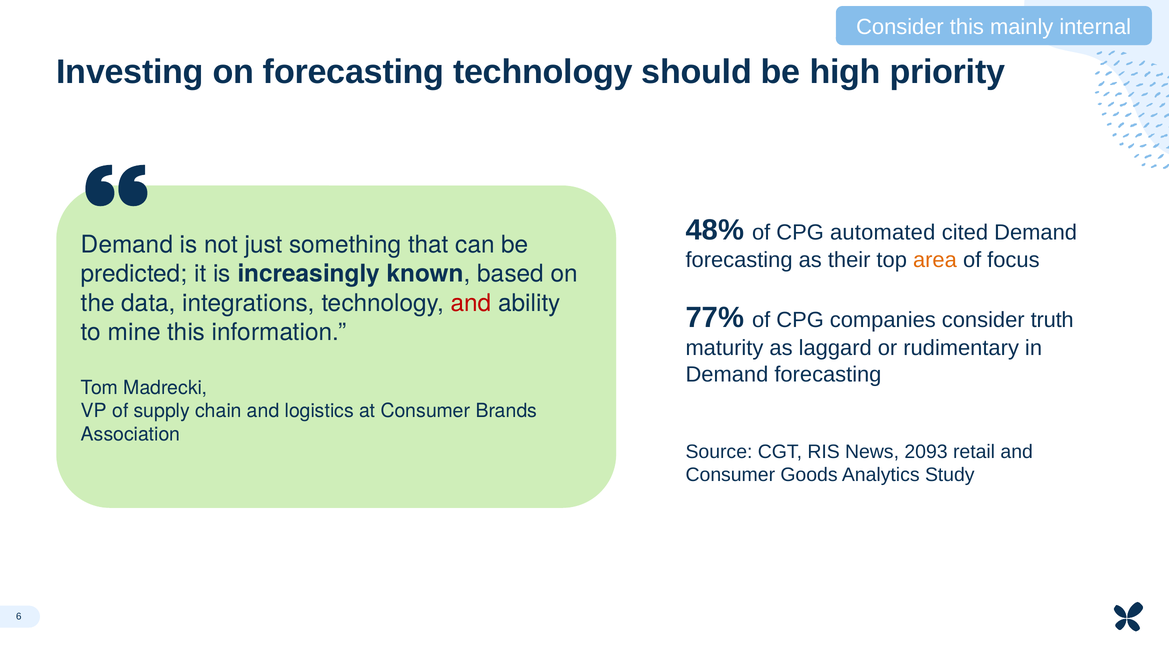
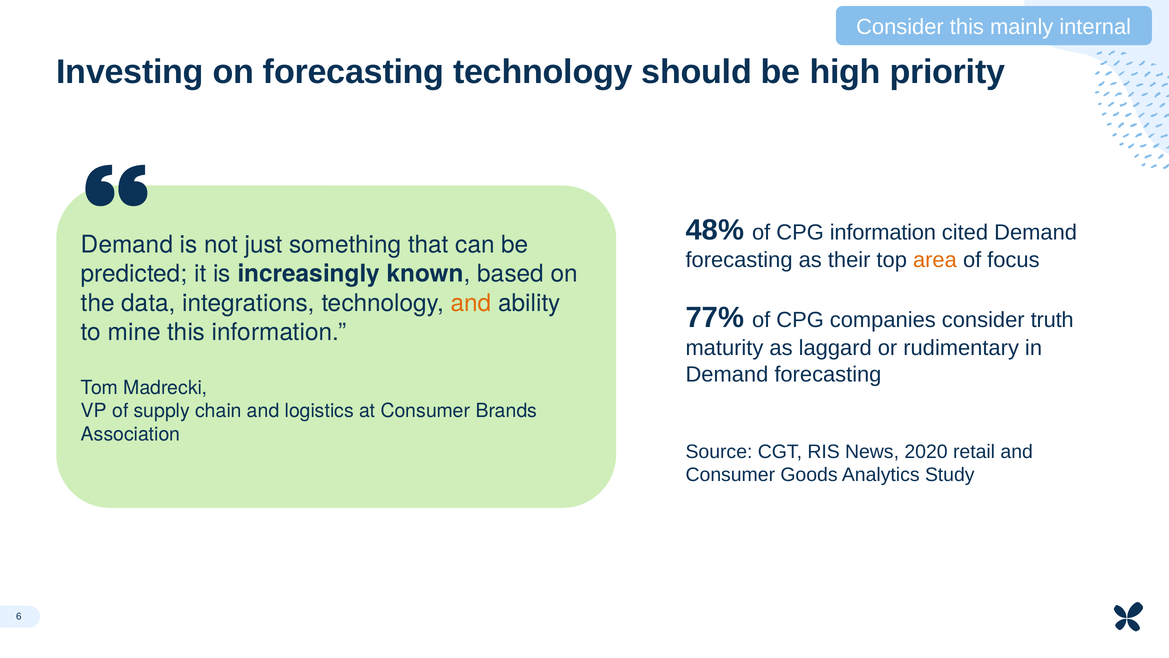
CPG automated: automated -> information (883, 232)
and colour: red -> orange (471, 303)
2093: 2093 -> 2020 (926, 451)
